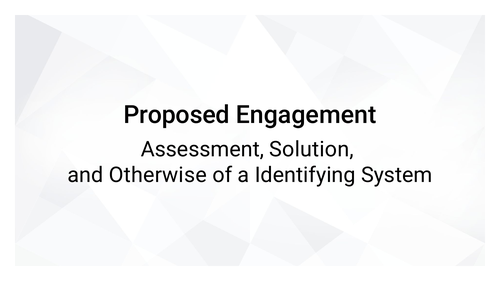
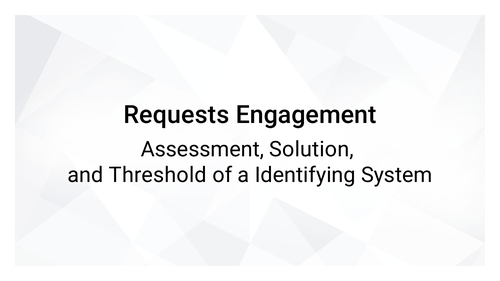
Proposed: Proposed -> Requests (176, 115)
Otherwise: Otherwise -> Threshold (158, 175)
